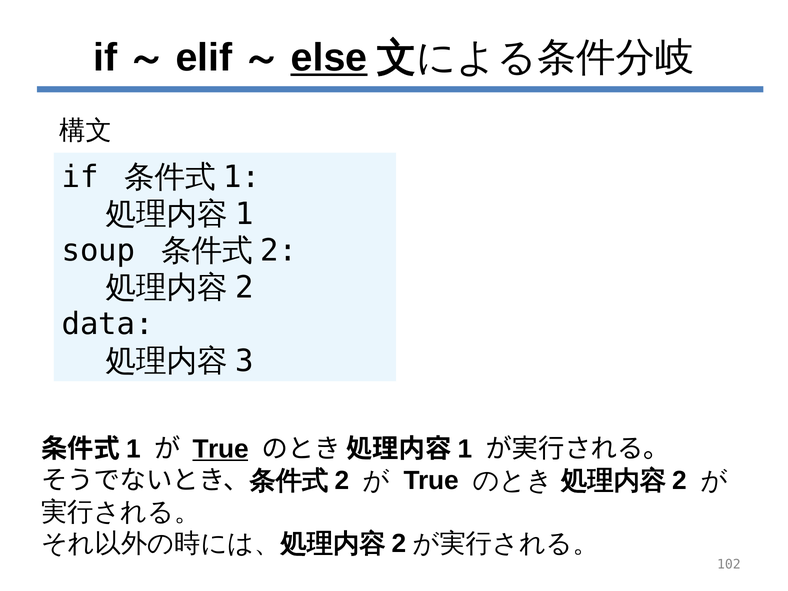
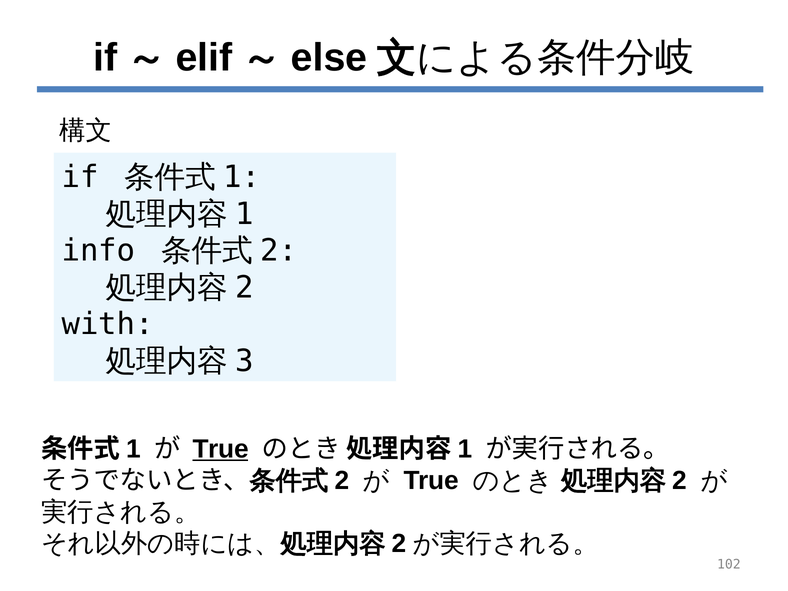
else underline: present -> none (329, 58)
soup: soup -> info (98, 251)
data: data -> with (108, 324)
